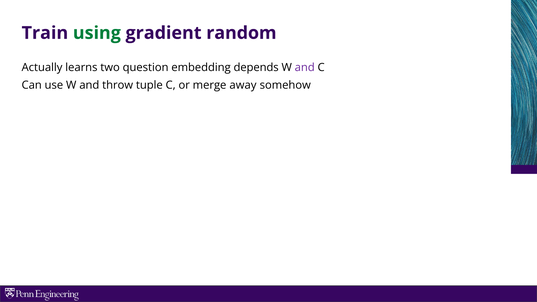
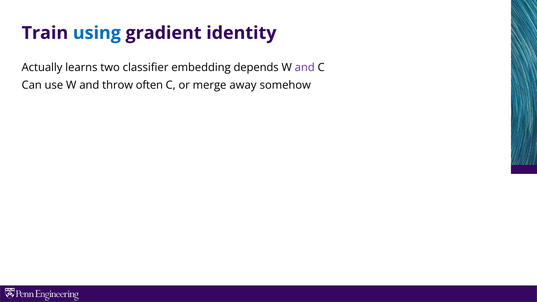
using colour: green -> blue (97, 33)
random: random -> identity (241, 33)
question: question -> classifier (146, 67)
tuple: tuple -> often (149, 85)
